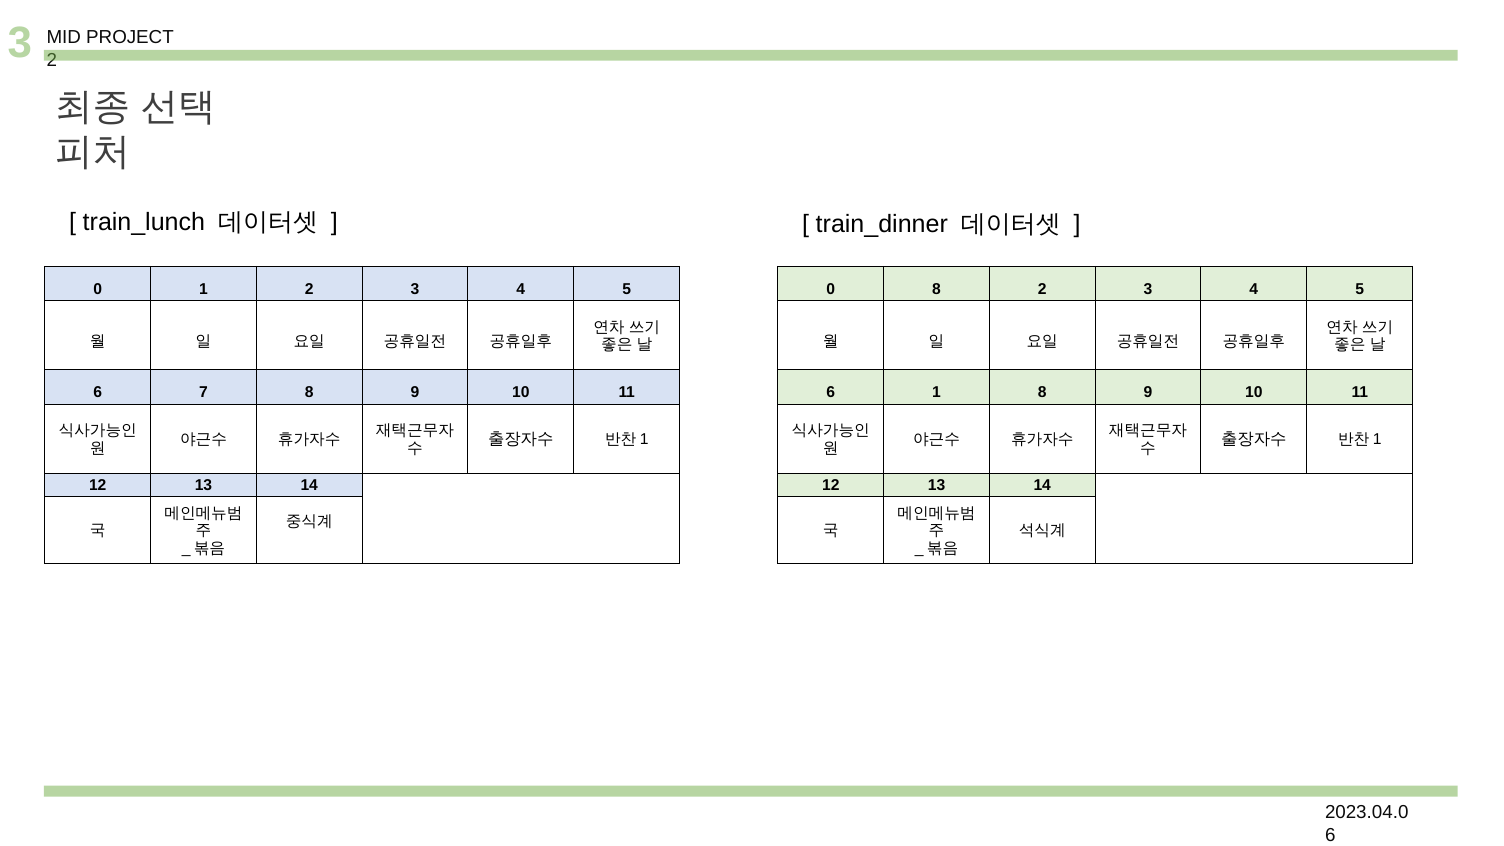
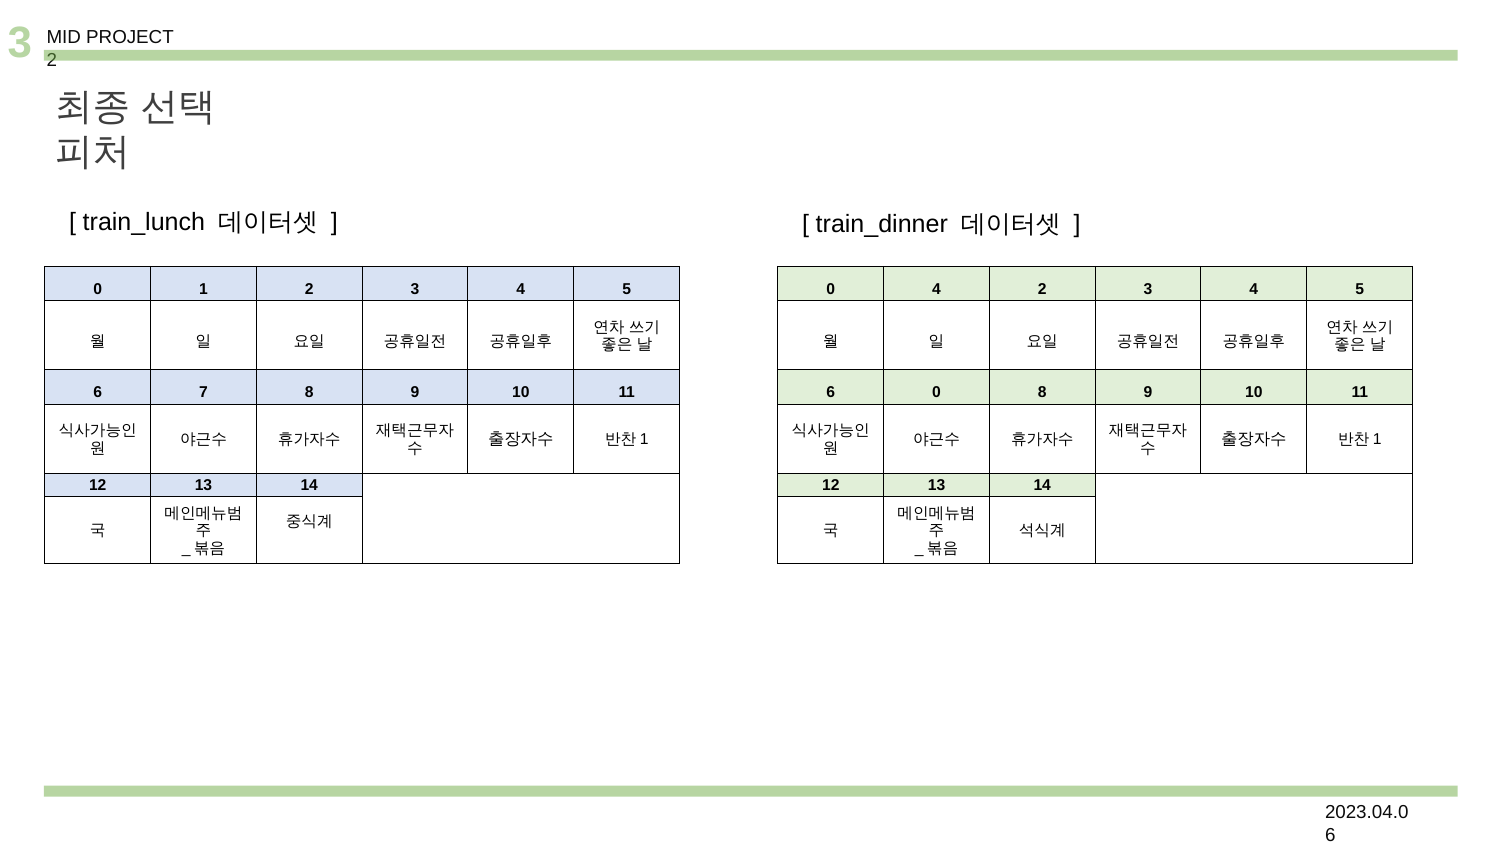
0 8: 8 -> 4 (937, 289)
6 1: 1 -> 0 (937, 393)
